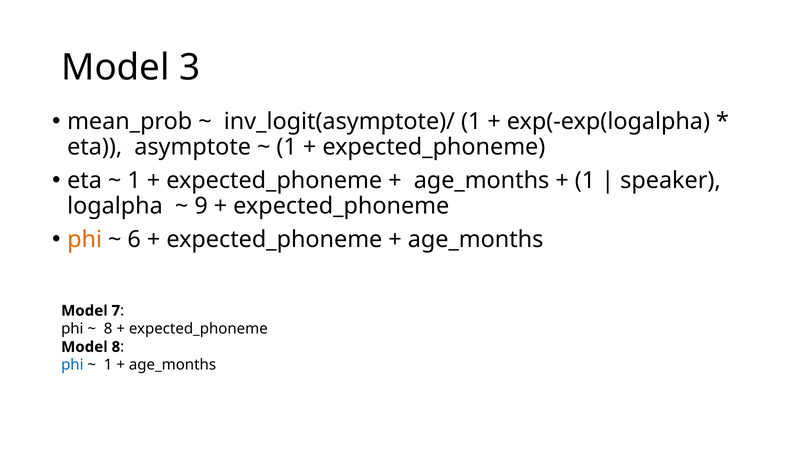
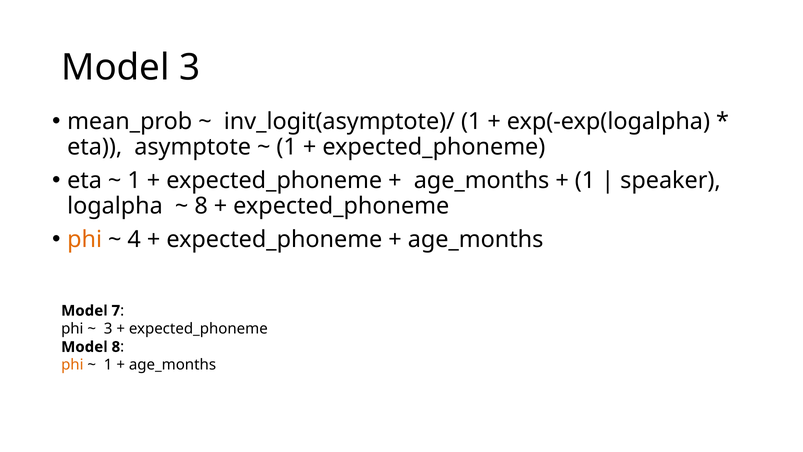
9: 9 -> 8 (201, 206)
6: 6 -> 4 (134, 239)
8: 8 -> 3 (108, 329)
phi colour: blue -> orange (72, 365)
